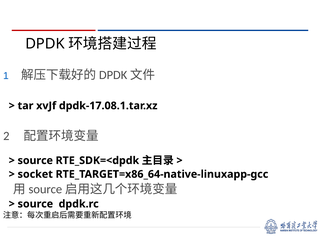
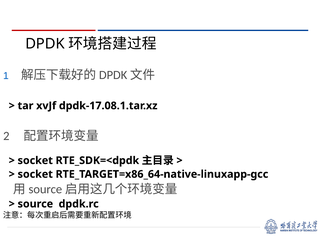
source: source -> socket (35, 160)
